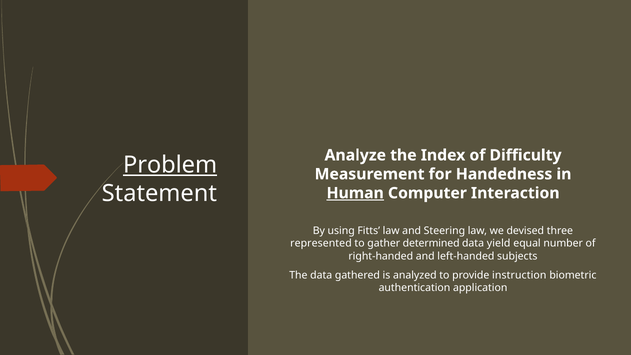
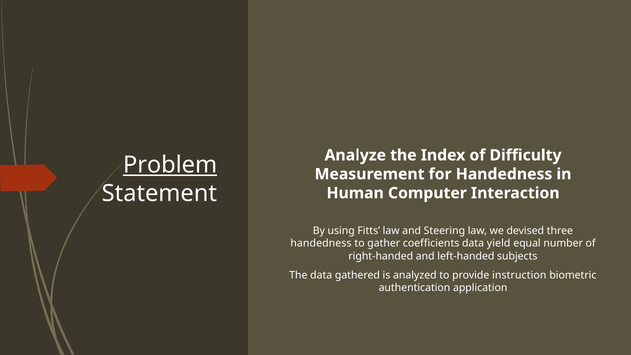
Human underline: present -> none (355, 193)
represented: represented -> handedness (321, 243)
determined: determined -> coefficients (431, 243)
